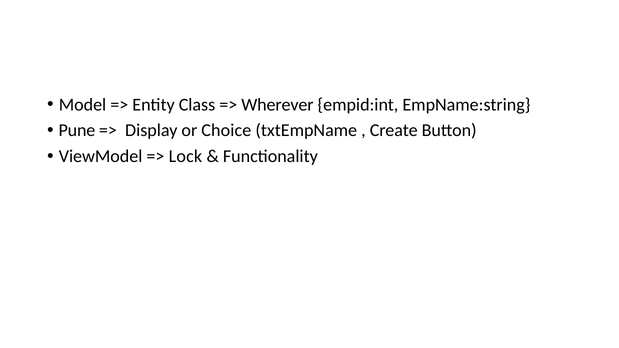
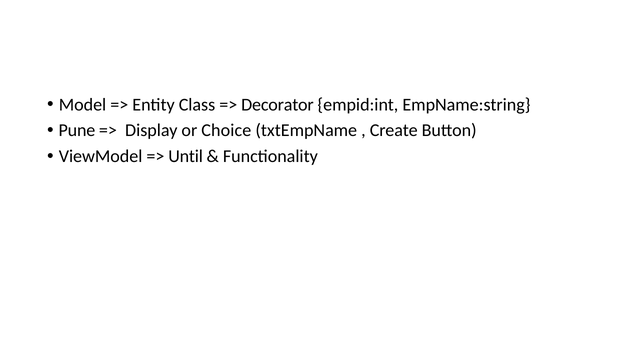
Wherever: Wherever -> Decorator (277, 105)
Lock: Lock -> Until (186, 157)
